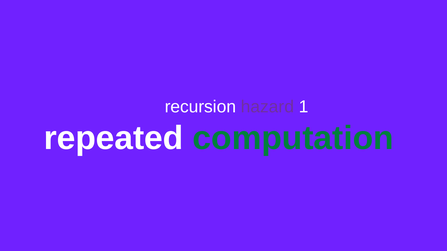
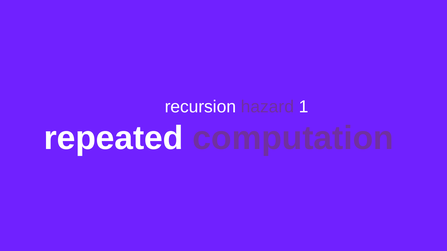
computation colour: green -> purple (293, 138)
